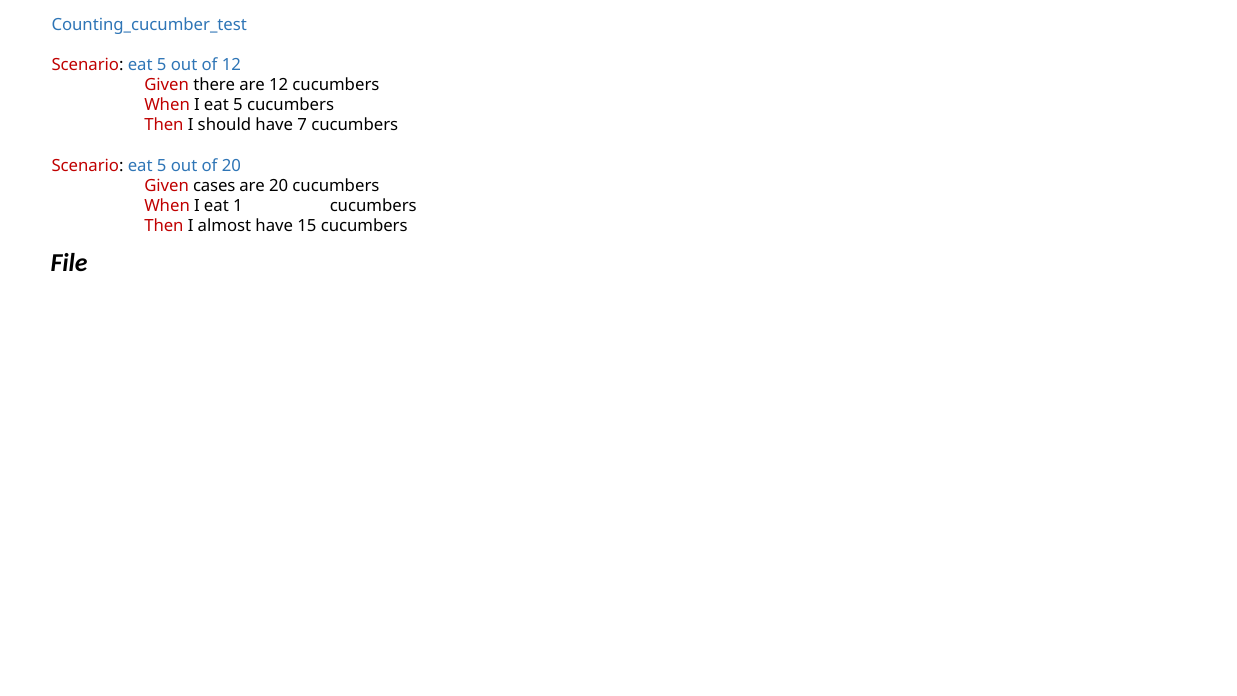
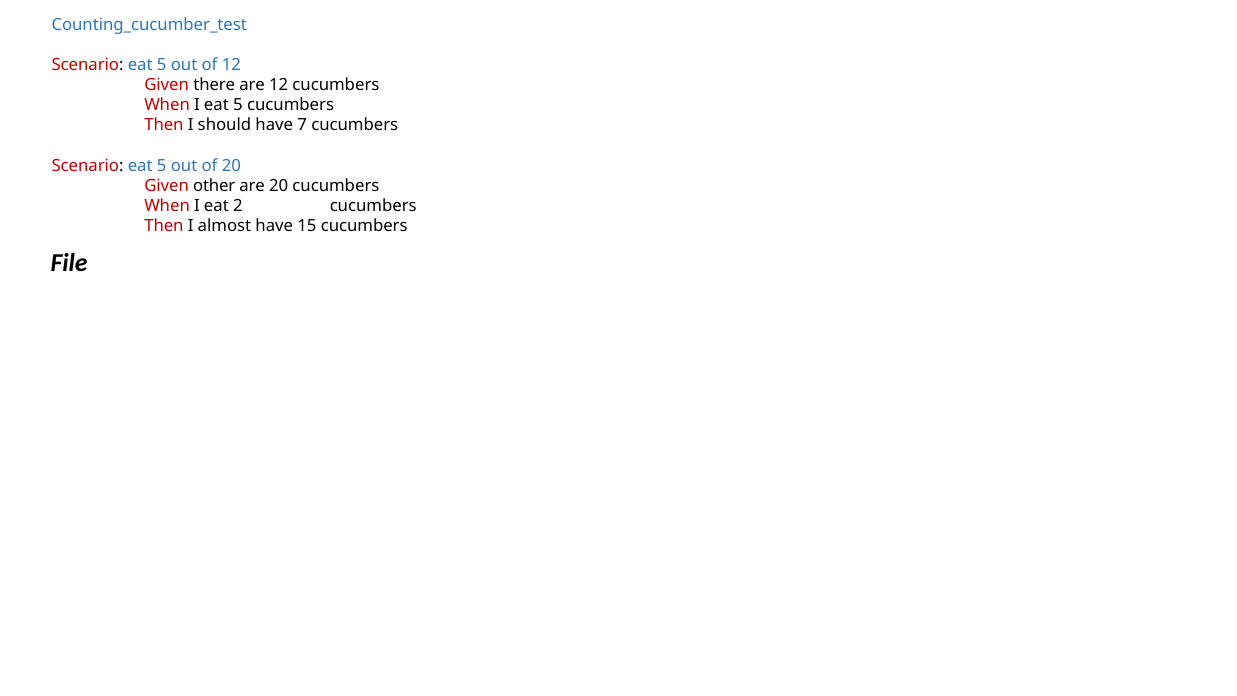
cases: cases -> other (214, 186)
1: 1 -> 2 (238, 206)
